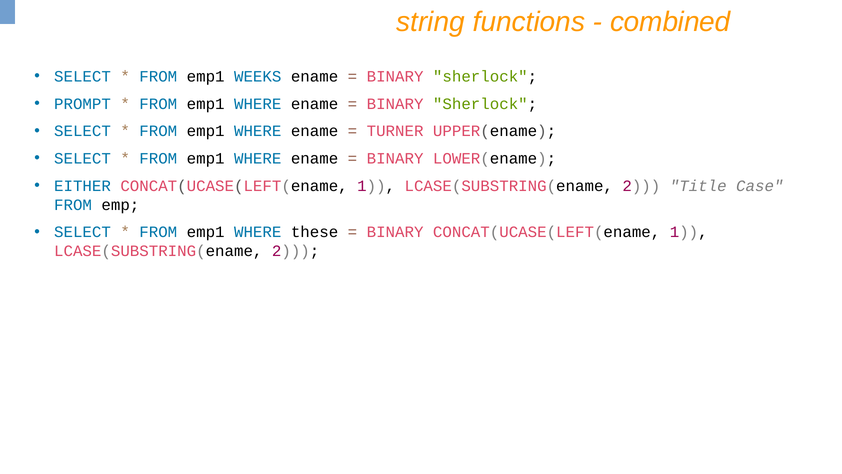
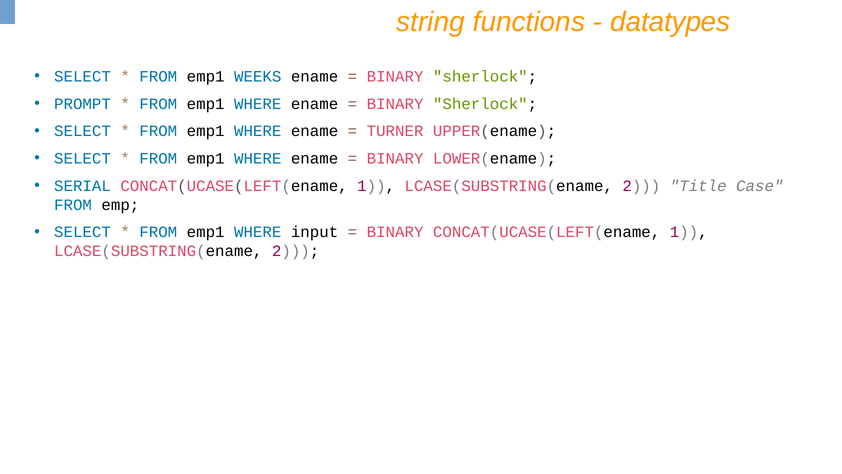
combined: combined -> datatypes (670, 22)
EITHER: EITHER -> SERIAL (82, 186)
these: these -> input (315, 232)
